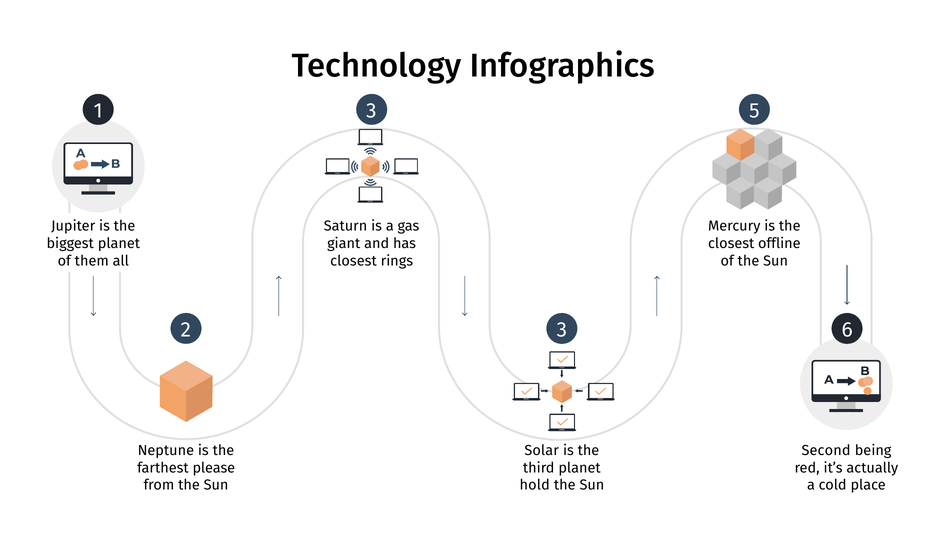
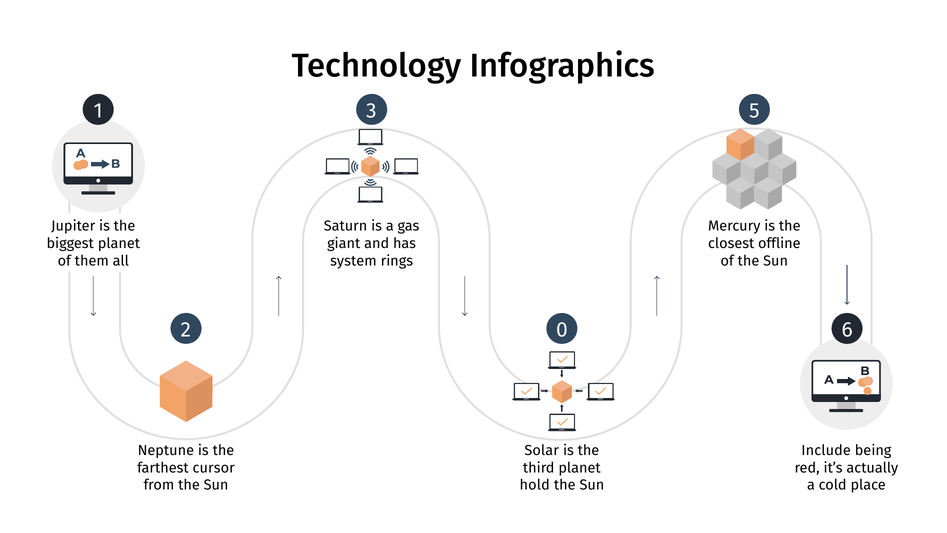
closest: closest -> system (353, 261)
2 3: 3 -> 0 (562, 330)
Second: Second -> Include (826, 450)
please: please -> cursor (214, 467)
